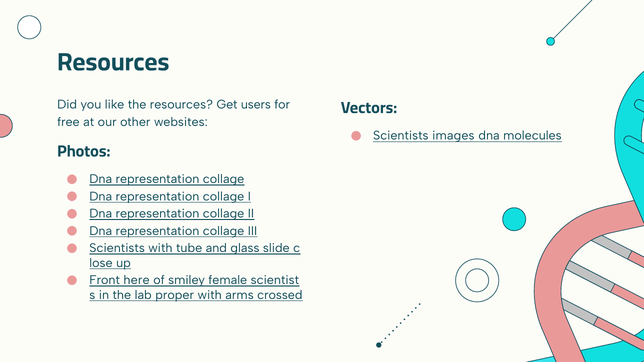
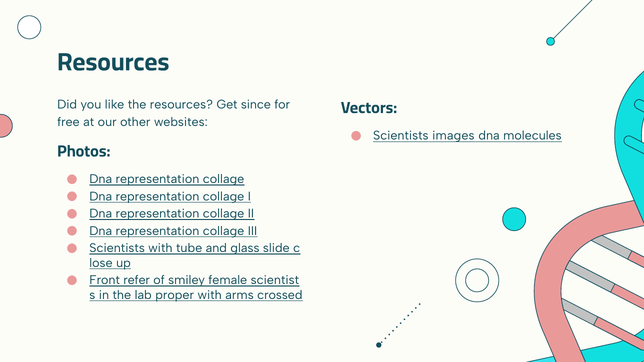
users: users -> since (256, 105)
here: here -> refer (137, 280)
